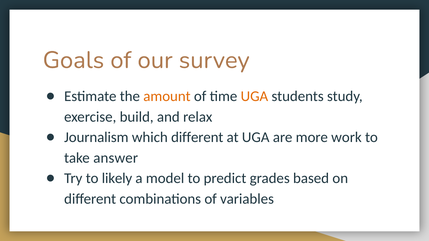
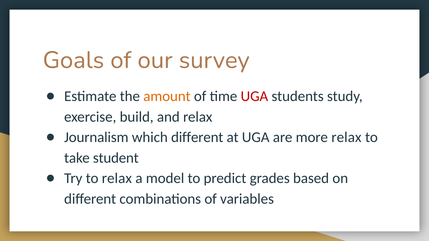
UGA colour: orange -> red (254, 96)
more work: work -> relax (346, 138)
answer: answer -> student (116, 158)
to likely: likely -> relax (117, 179)
